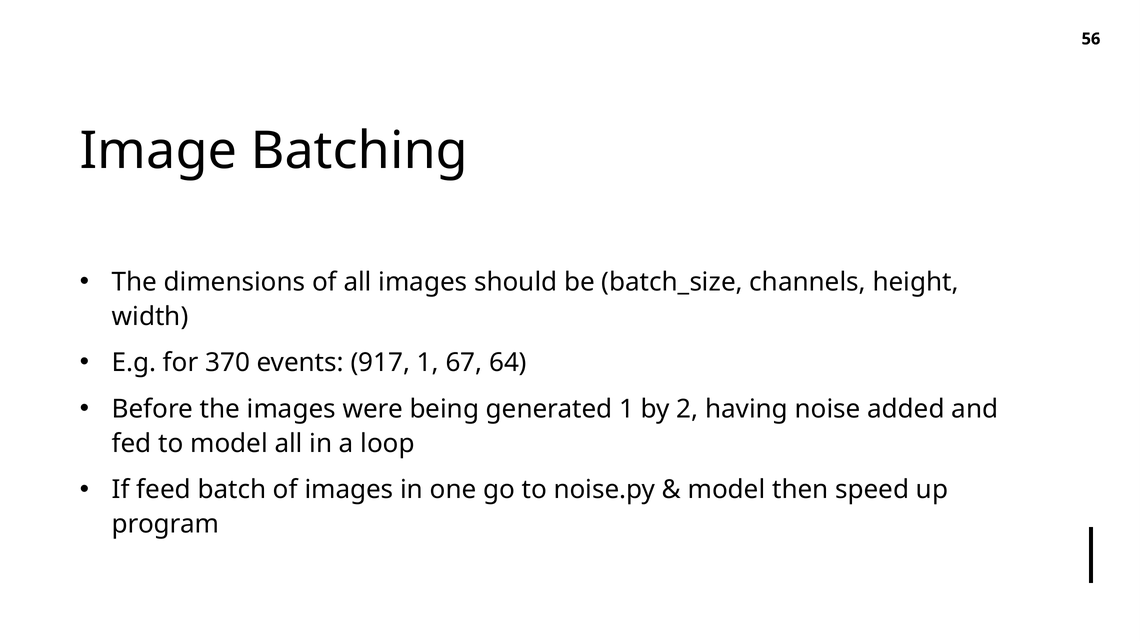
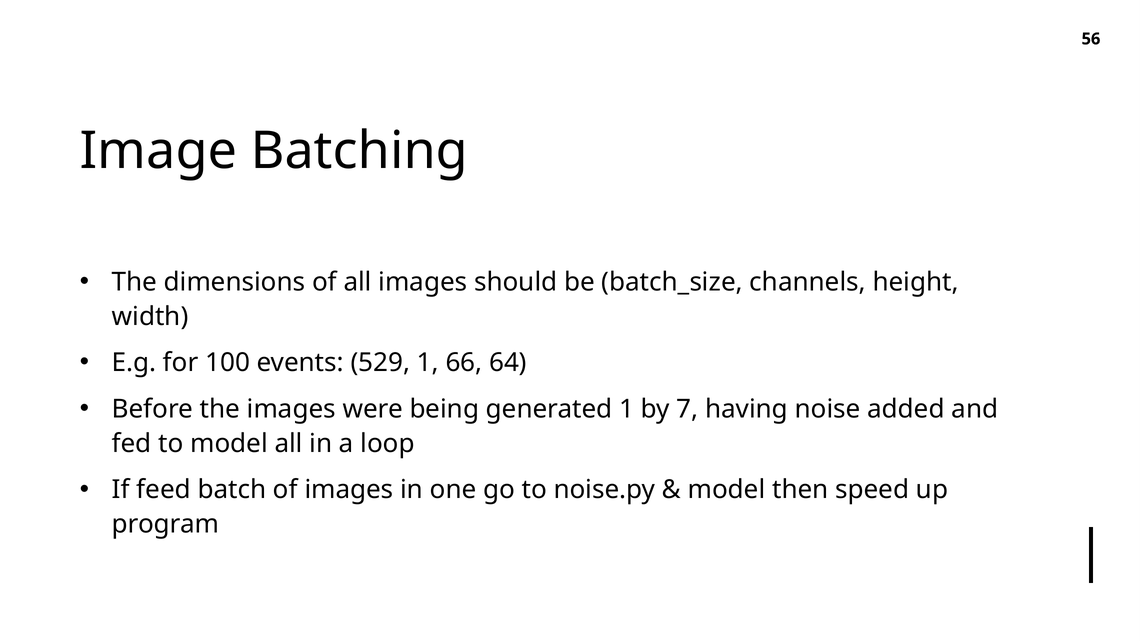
370: 370 -> 100 (228, 363)
917: 917 -> 529 (380, 363)
67: 67 -> 66 (464, 363)
2: 2 -> 7 (687, 409)
